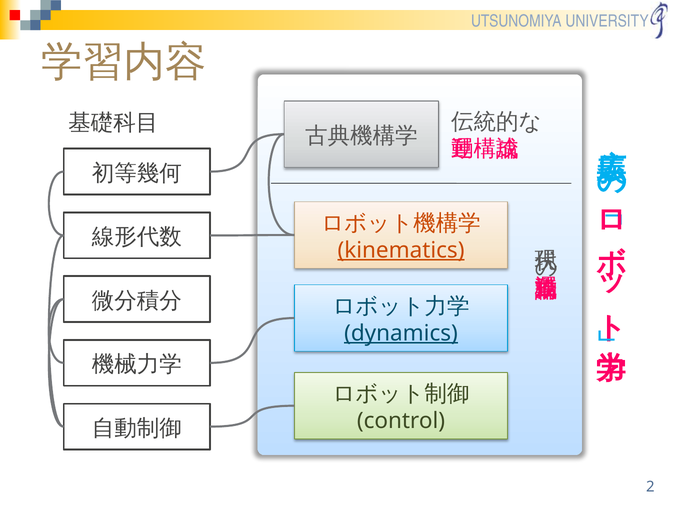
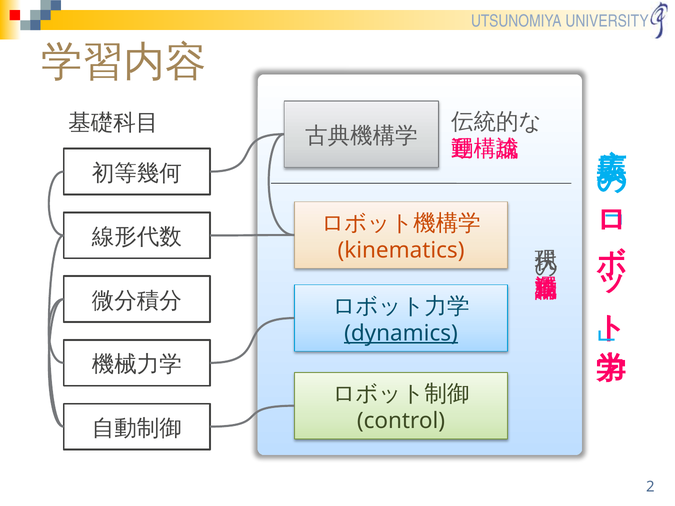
kinematics underline: present -> none (401, 250)
